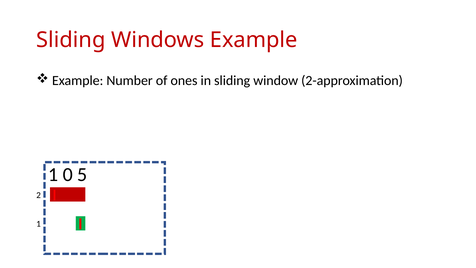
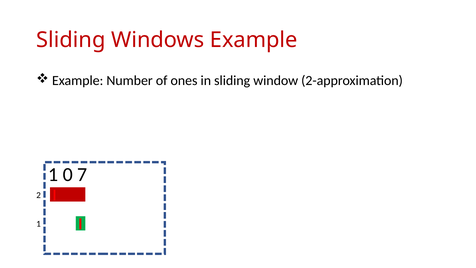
5: 5 -> 7 (82, 175)
